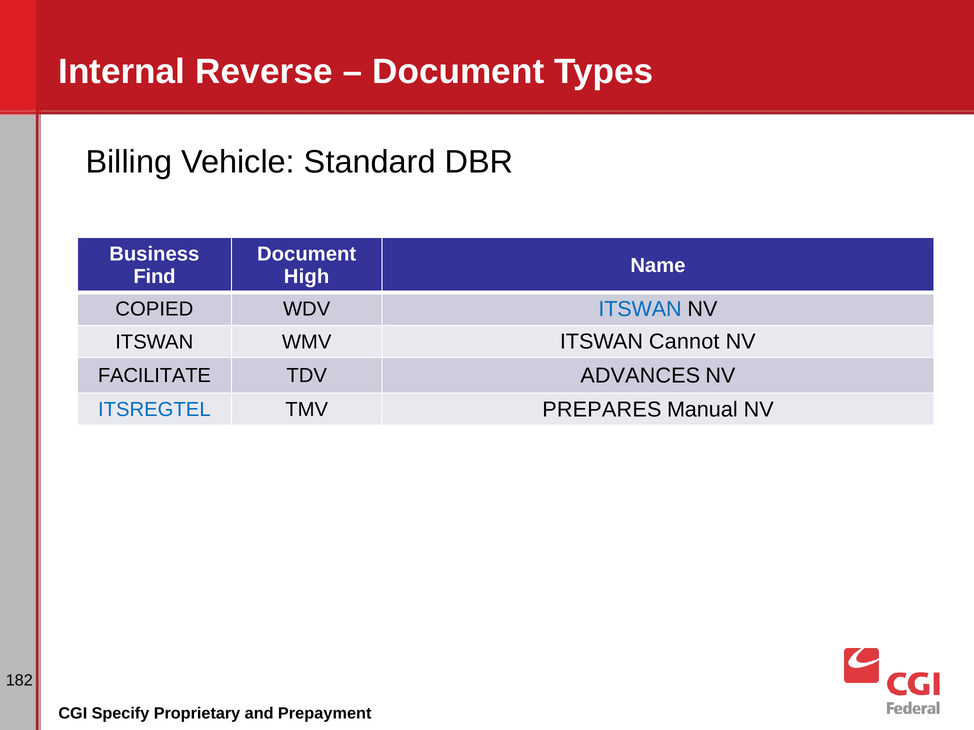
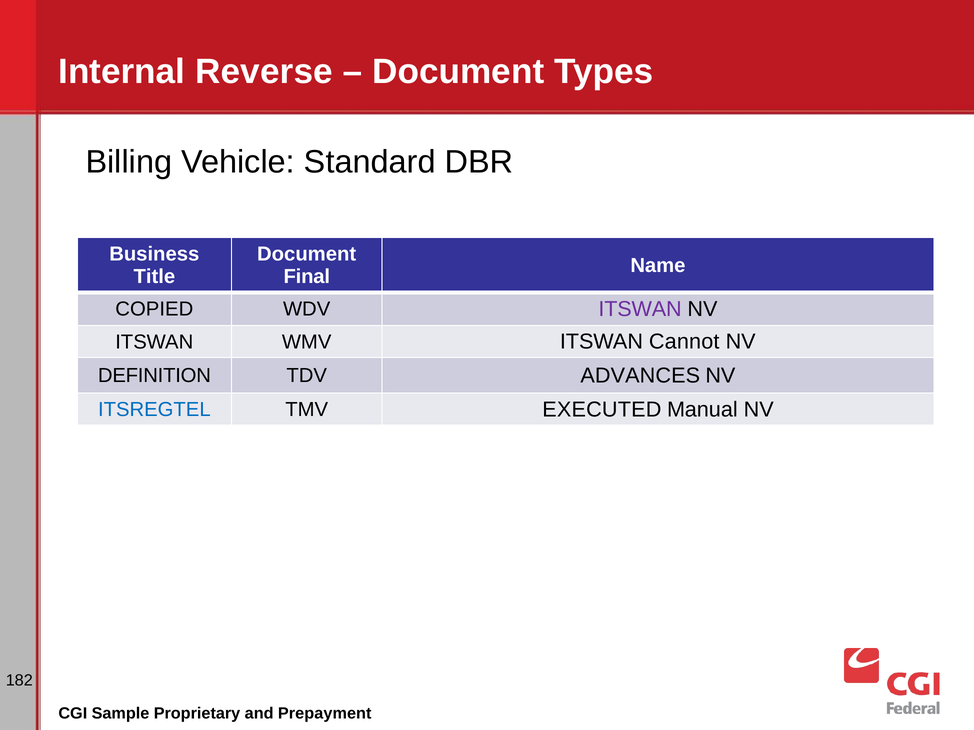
Find: Find -> Title (154, 277)
High: High -> Final (307, 277)
ITSWAN colour: blue -> purple (640, 309)
FACILITATE: FACILITATE -> DEFINITION (154, 376)
PREPARES: PREPARES -> EXECUTED (602, 410)
Specify: Specify -> Sample (120, 714)
